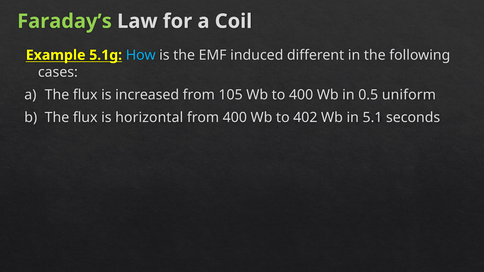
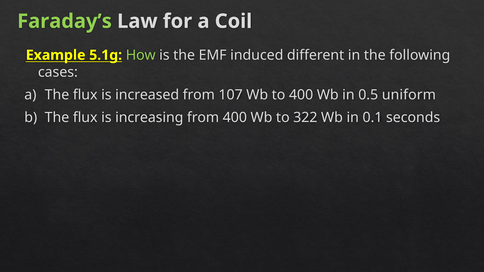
How colour: light blue -> light green (141, 55)
105: 105 -> 107 (231, 95)
horizontal: horizontal -> increasing (149, 118)
402: 402 -> 322 (305, 118)
5.1: 5.1 -> 0.1 (372, 118)
